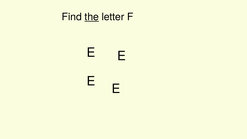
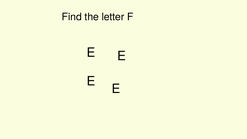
the underline: present -> none (92, 17)
